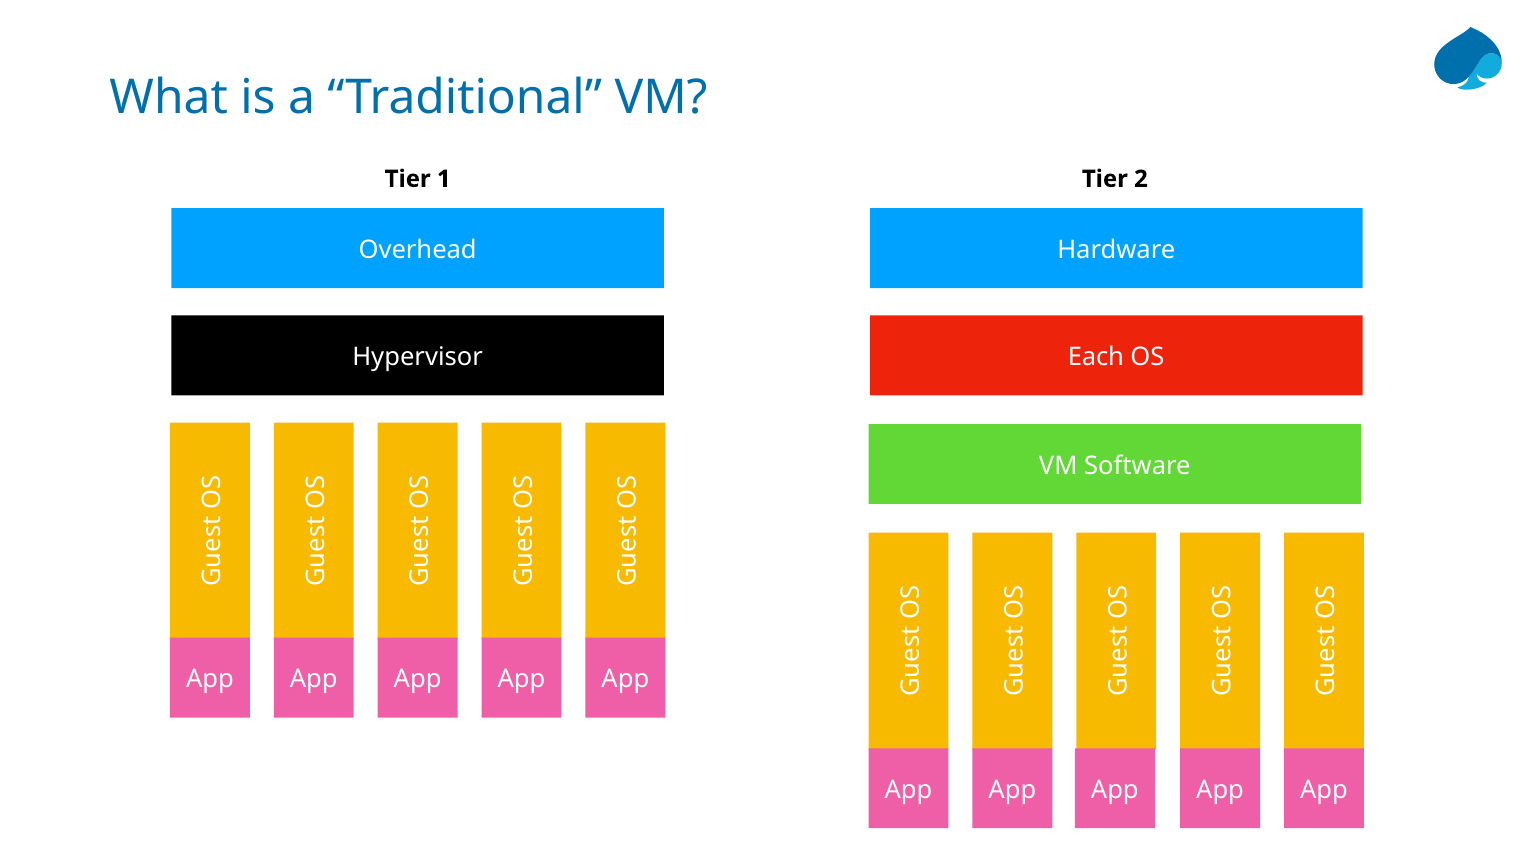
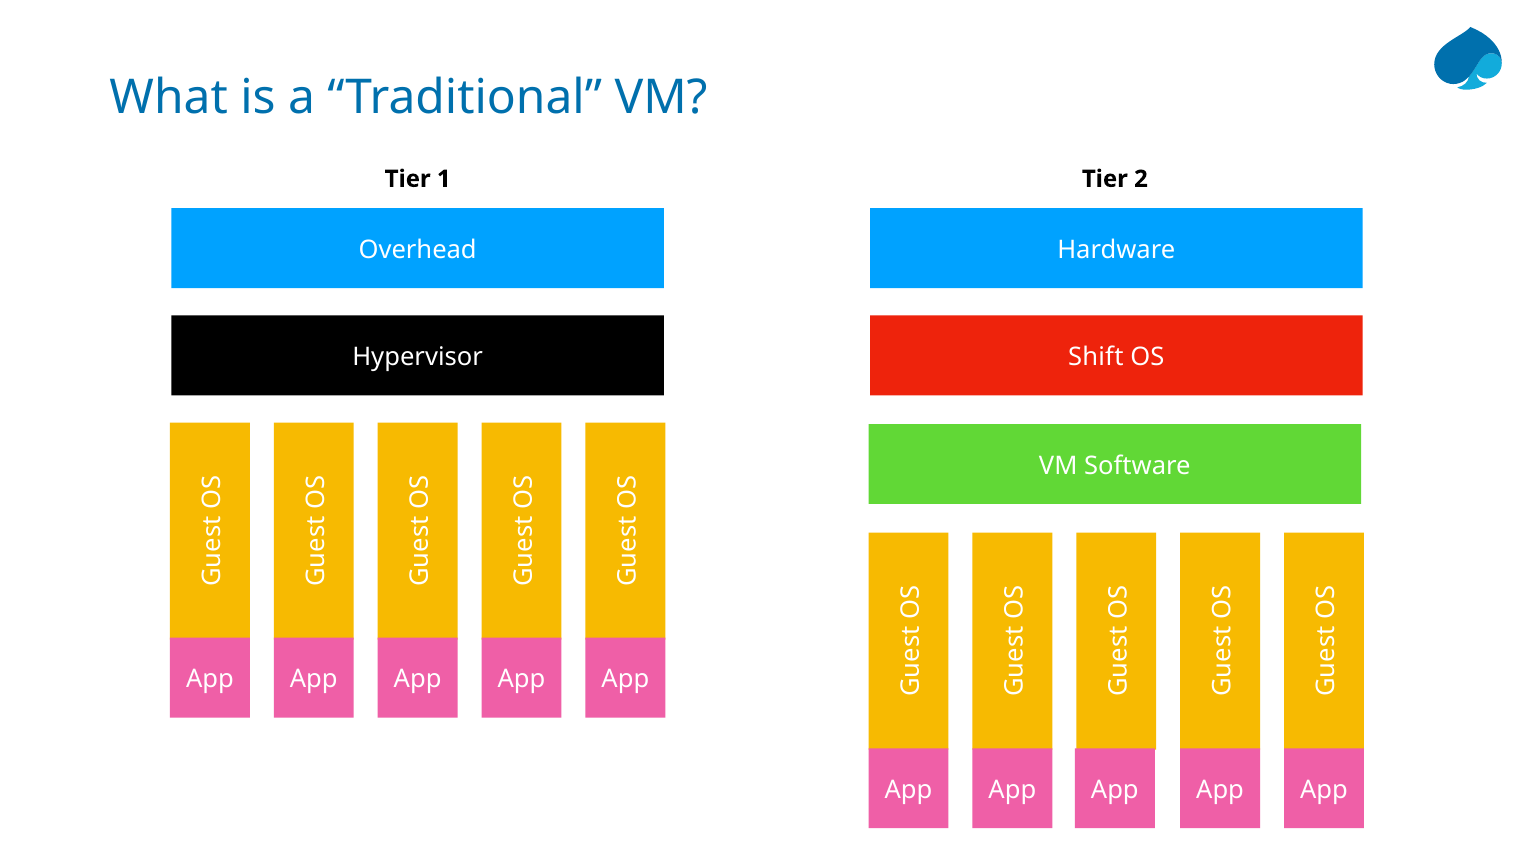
Each: Each -> Shift (1096, 357)
